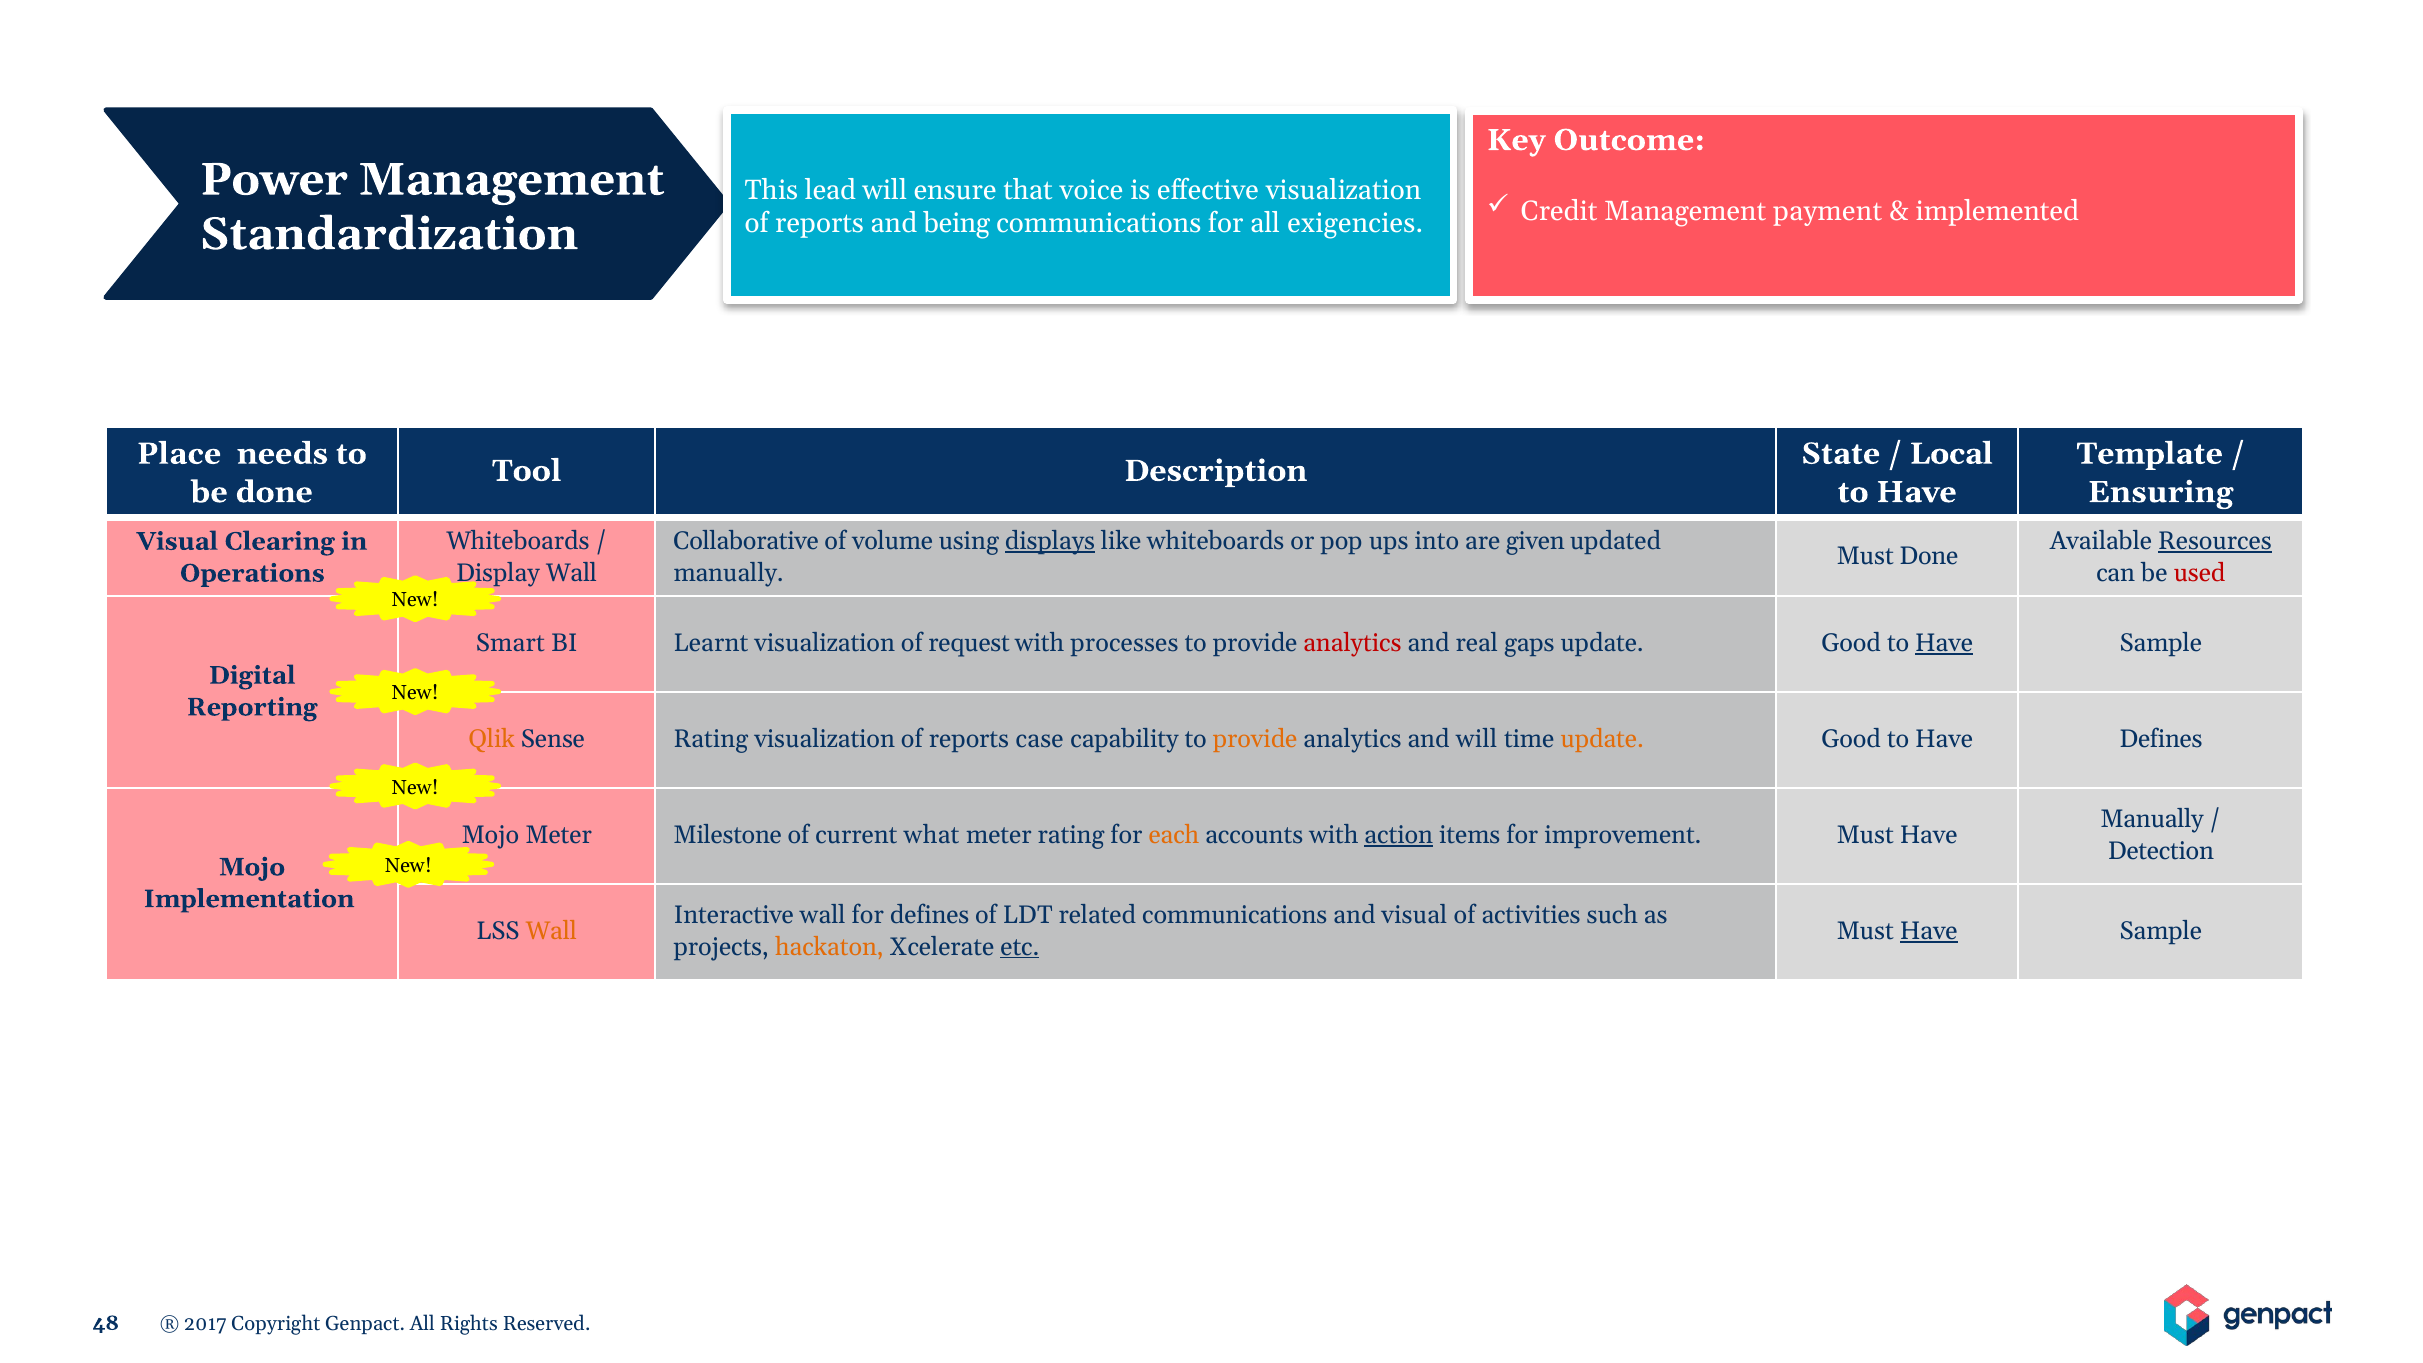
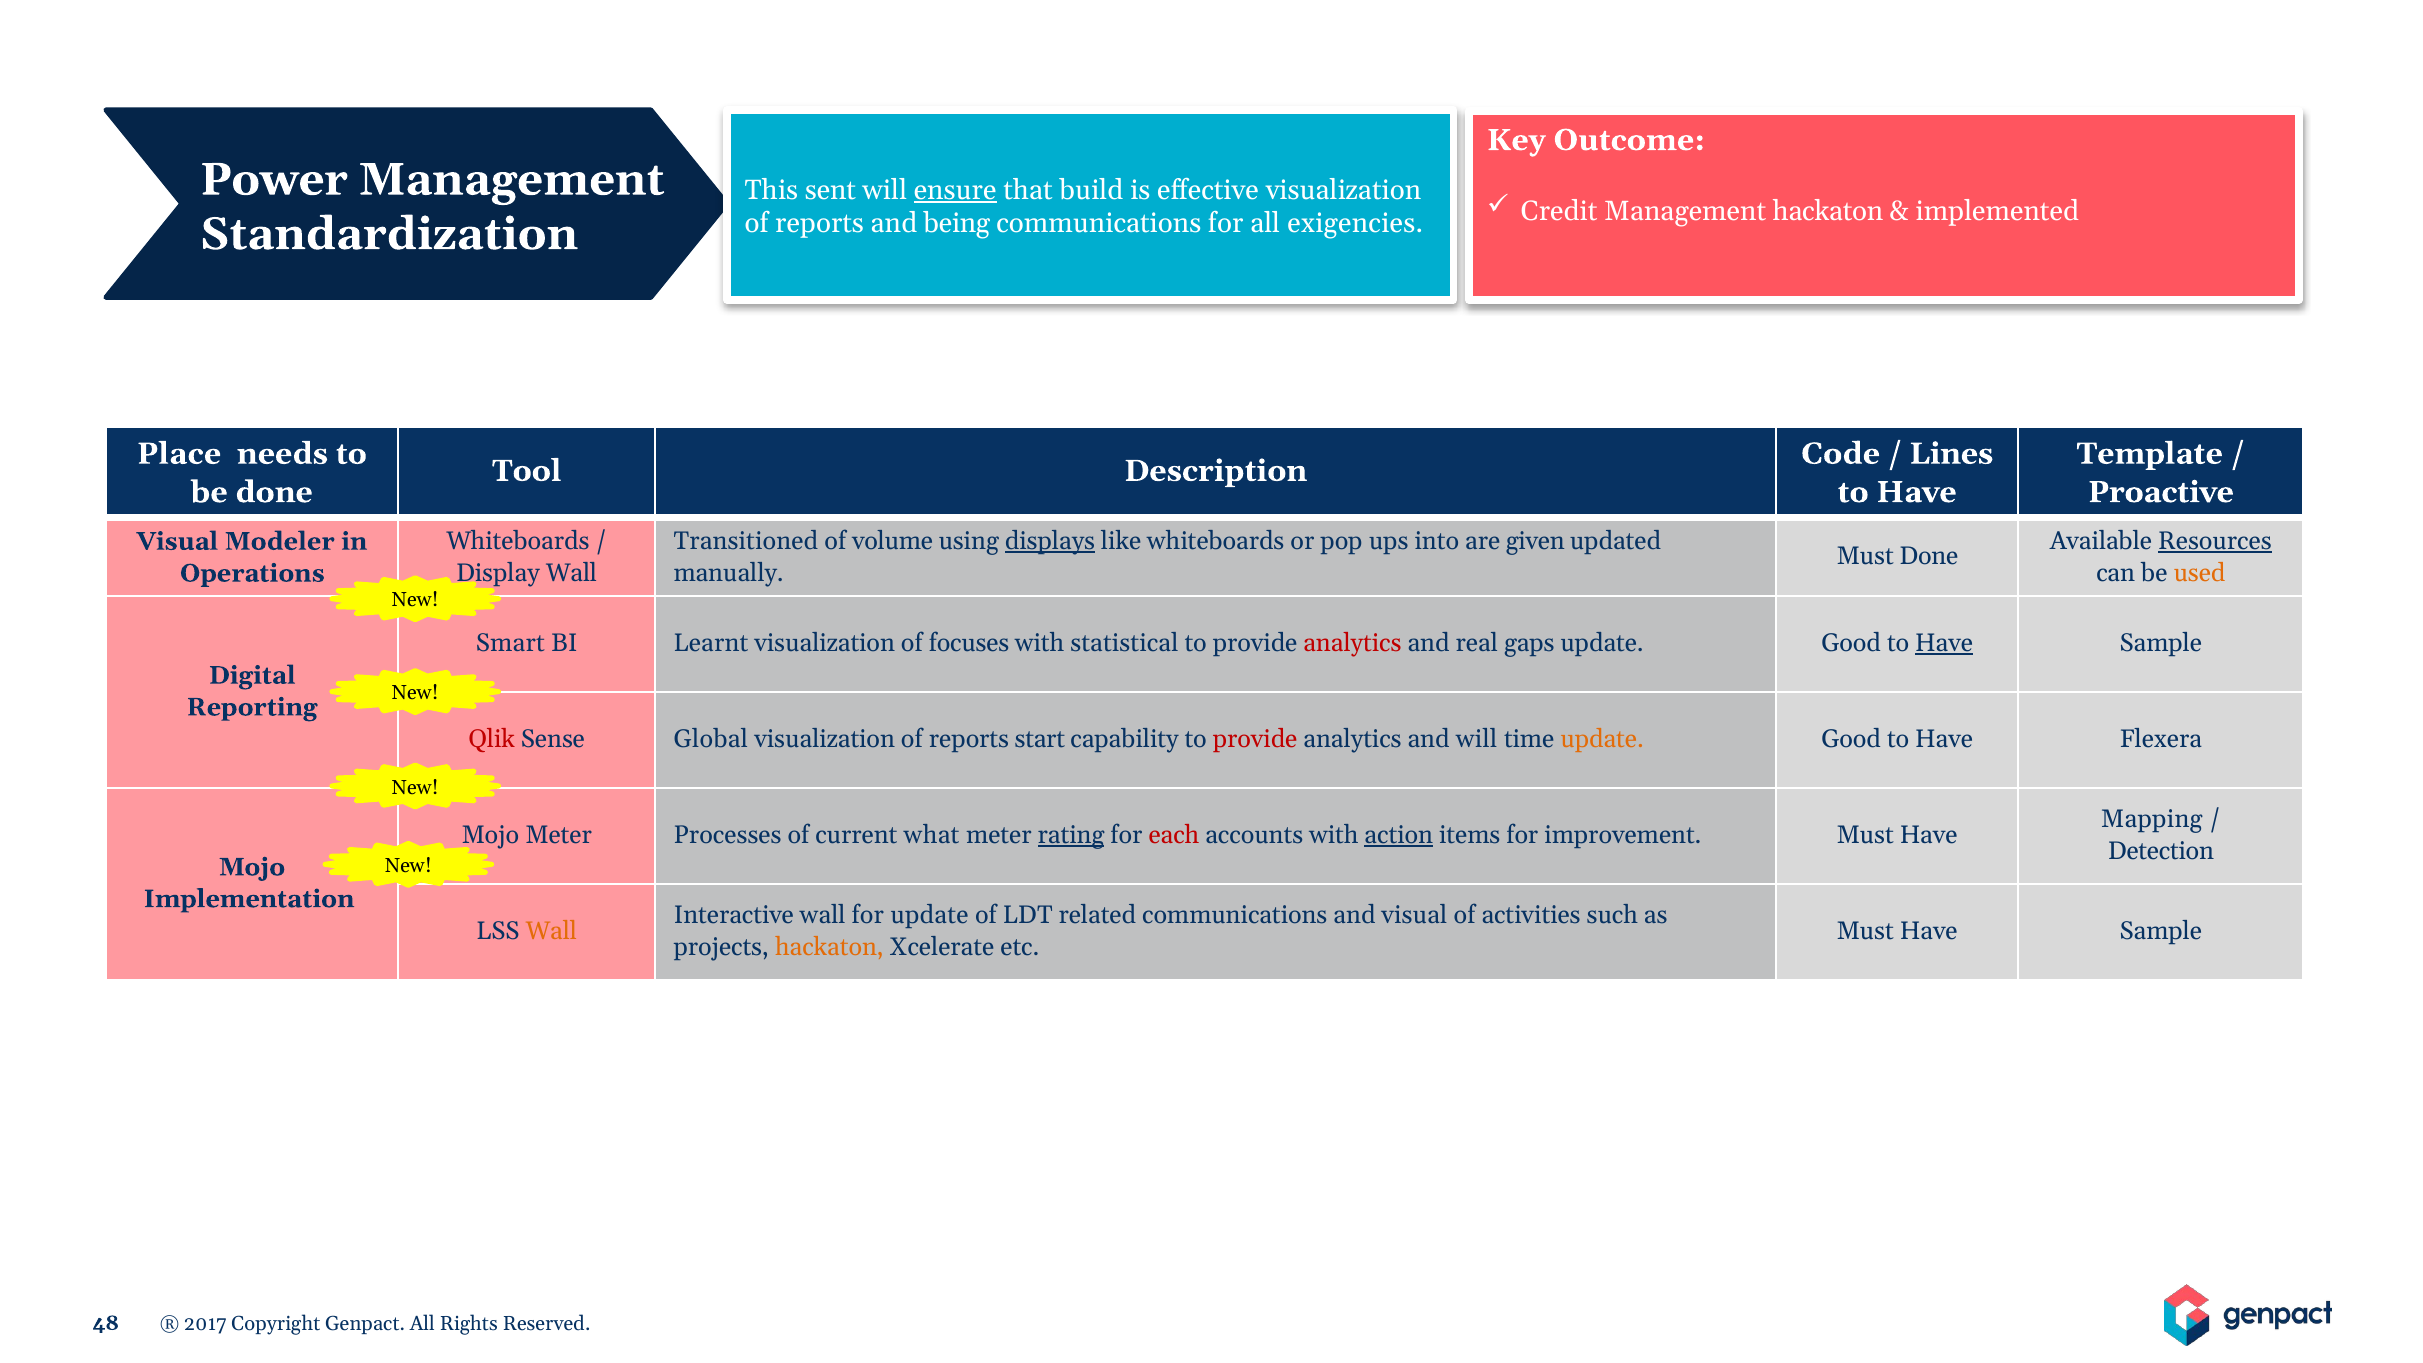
lead: lead -> sent (830, 190)
ensure underline: none -> present (955, 190)
voice: voice -> build (1091, 190)
Management payment: payment -> hackaton (1828, 211)
State: State -> Code (1841, 454)
Local: Local -> Lines (1951, 454)
Ensuring: Ensuring -> Proactive (2161, 492)
Clearing: Clearing -> Modeler (280, 541)
Collaborative: Collaborative -> Transitioned (746, 541)
used colour: red -> orange (2199, 573)
request: request -> focuses (969, 643)
processes: processes -> statistical (1124, 643)
Qlik colour: orange -> red (492, 739)
Sense Rating: Rating -> Global (711, 739)
case: case -> start (1040, 739)
provide colour: orange -> red (1255, 739)
Have Defines: Defines -> Flexera (2161, 739)
Manually: Manually -> Mapping (2152, 819)
Milestone: Milestone -> Processes (728, 835)
rating underline: none -> present (1071, 835)
each colour: orange -> red (1174, 835)
for defines: defines -> update (929, 915)
Have underline: present -> none (1929, 931)
etc underline: present -> none (1020, 947)
